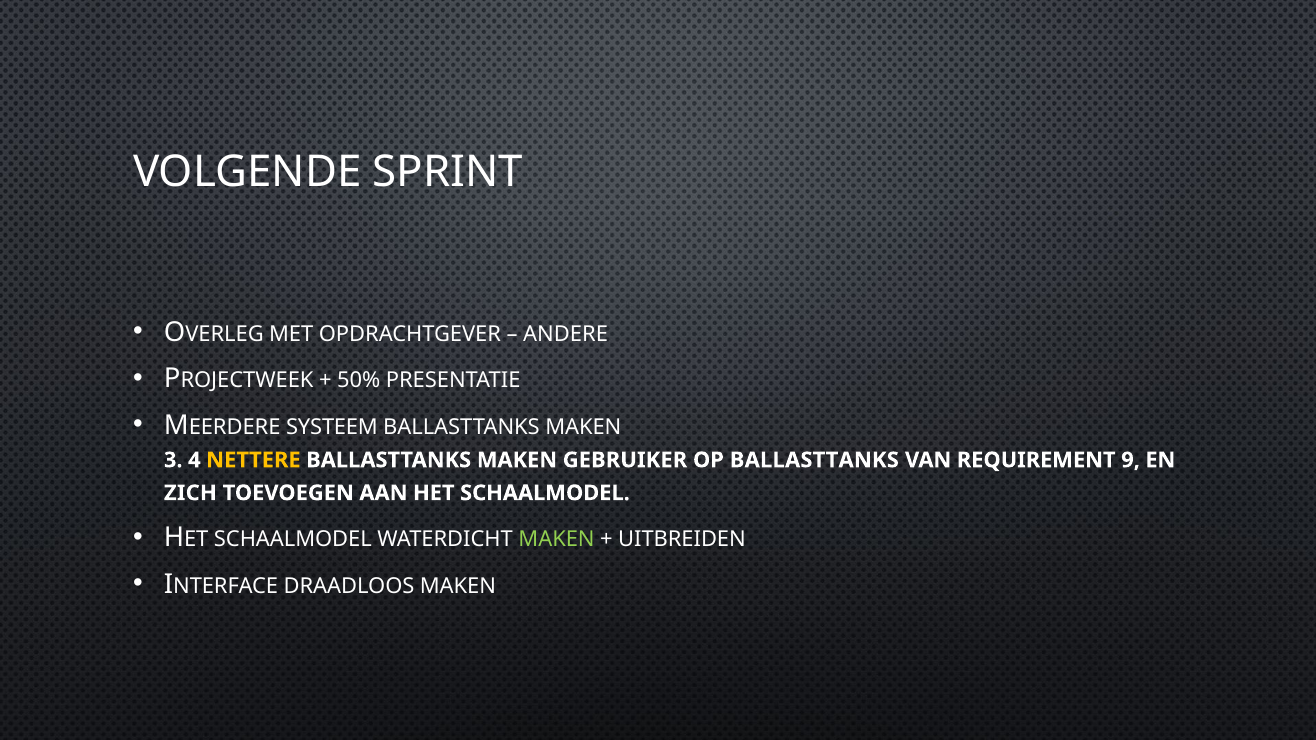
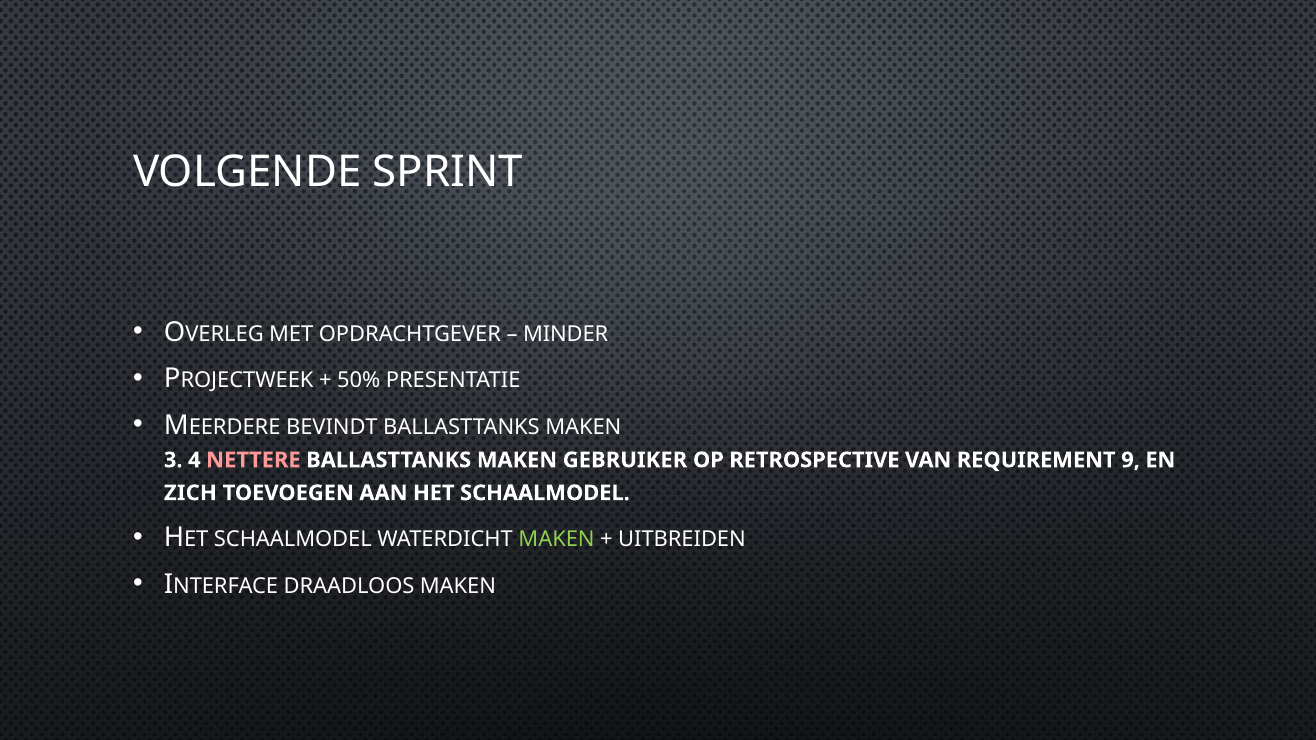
ANDERE: ANDERE -> MINDER (566, 334)
SYSTEEM: SYSTEEM -> BEVINDT (332, 427)
NETTERE colour: yellow -> pink (253, 460)
OP BALLASTTANKS: BALLASTTANKS -> RETROSPECTIVE (814, 460)
